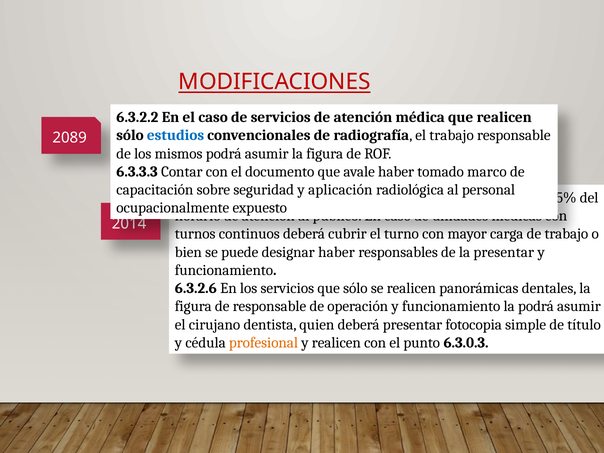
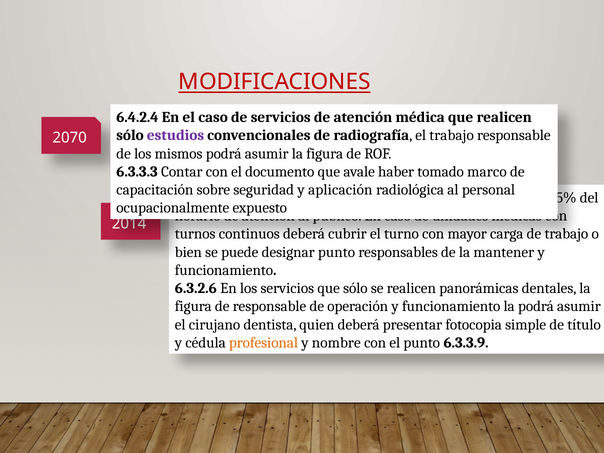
6.3.2.2: 6.3.2.2 -> 6.4.2.4 (137, 117)
estudios colour: blue -> purple (176, 136)
2089: 2089 -> 2070 (70, 138)
designar haber: haber -> punto (337, 252)
la presentar: presentar -> mantener (504, 252)
y realicen: realicen -> nombre (336, 343)
6.3.0.3: 6.3.0.3 -> 6.3.3.9 (466, 343)
